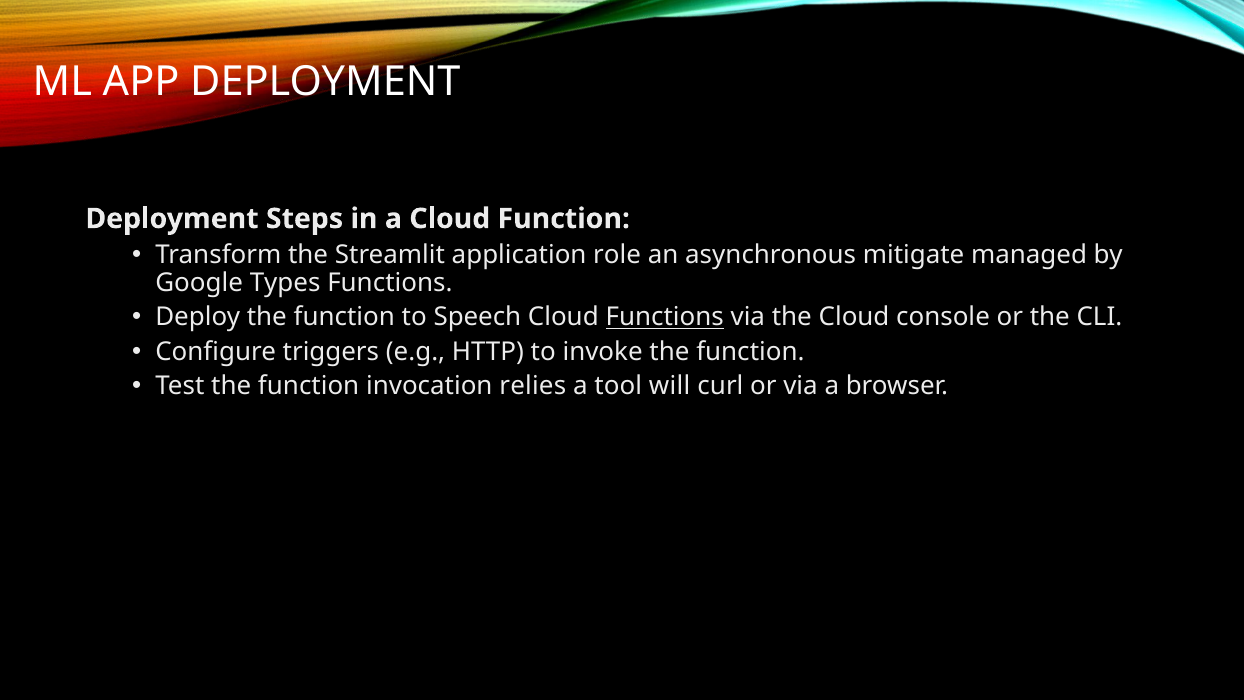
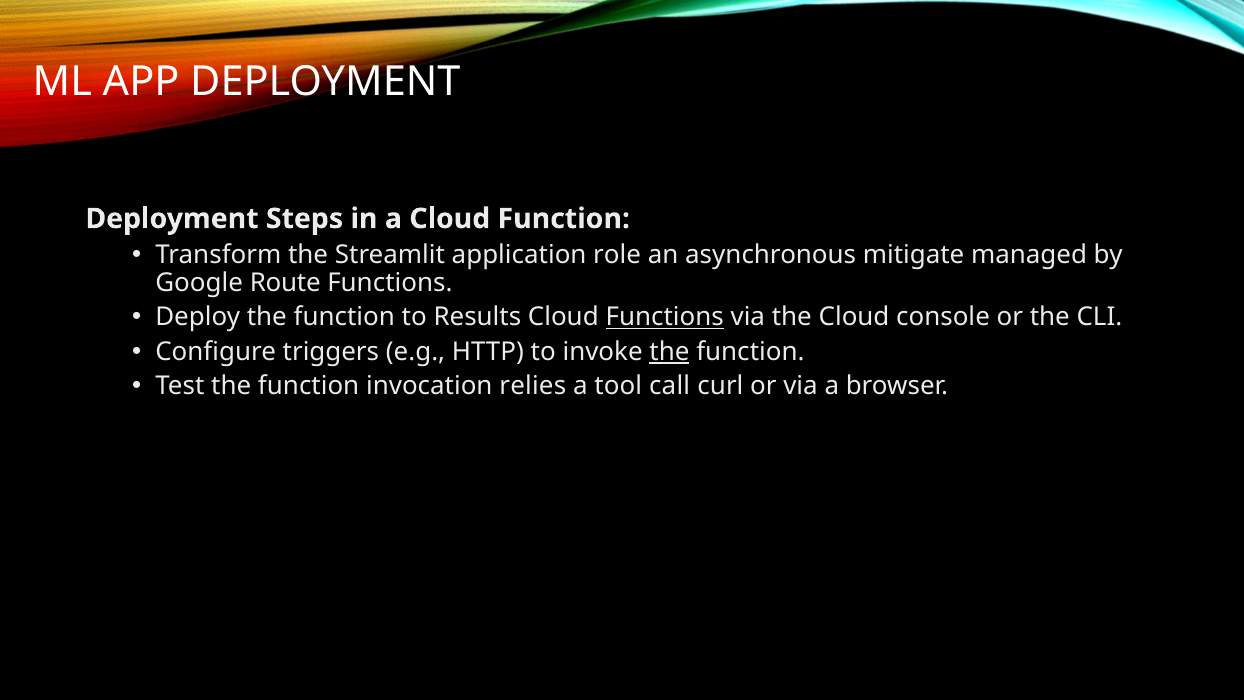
Types: Types -> Route (285, 283)
Speech: Speech -> Results (477, 317)
the underline: none -> present (669, 352)
will: will -> call (670, 386)
